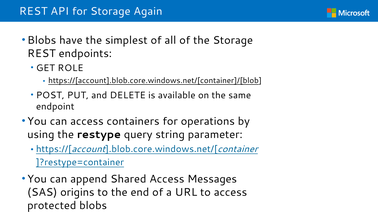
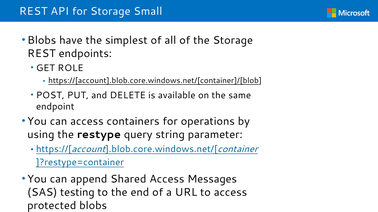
Again: Again -> Small (148, 11)
origins: origins -> testing (77, 193)
